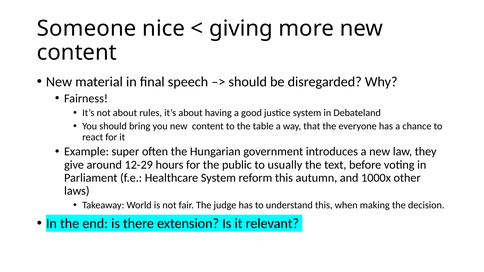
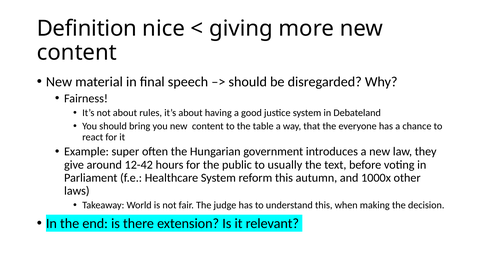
Someone: Someone -> Definition (87, 29)
12-29: 12-29 -> 12-42 (139, 165)
